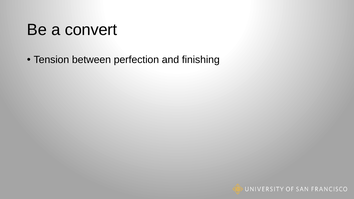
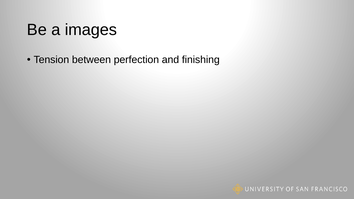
convert: convert -> images (91, 30)
